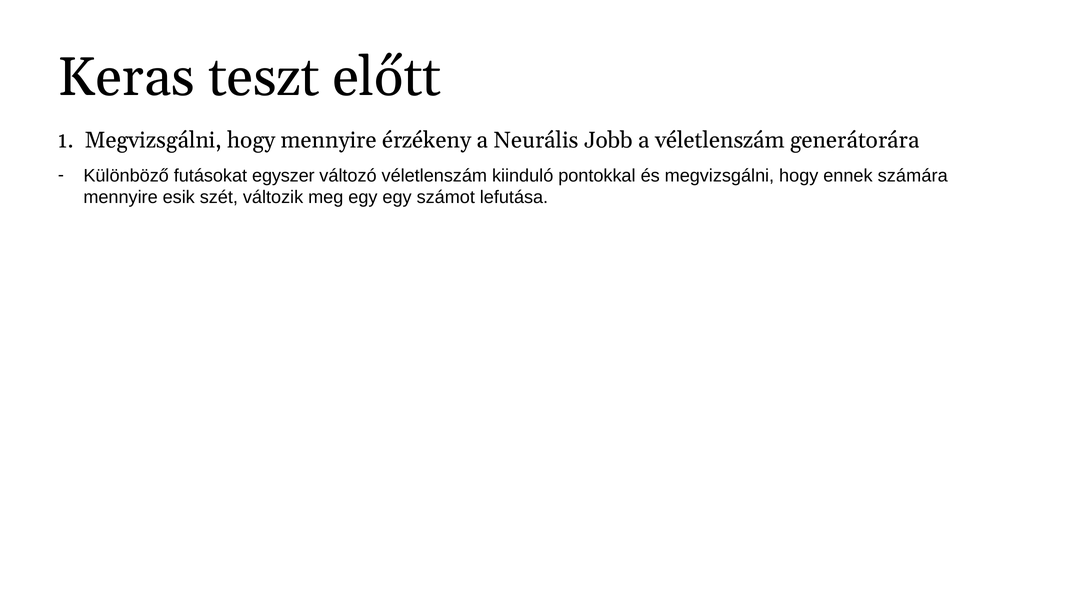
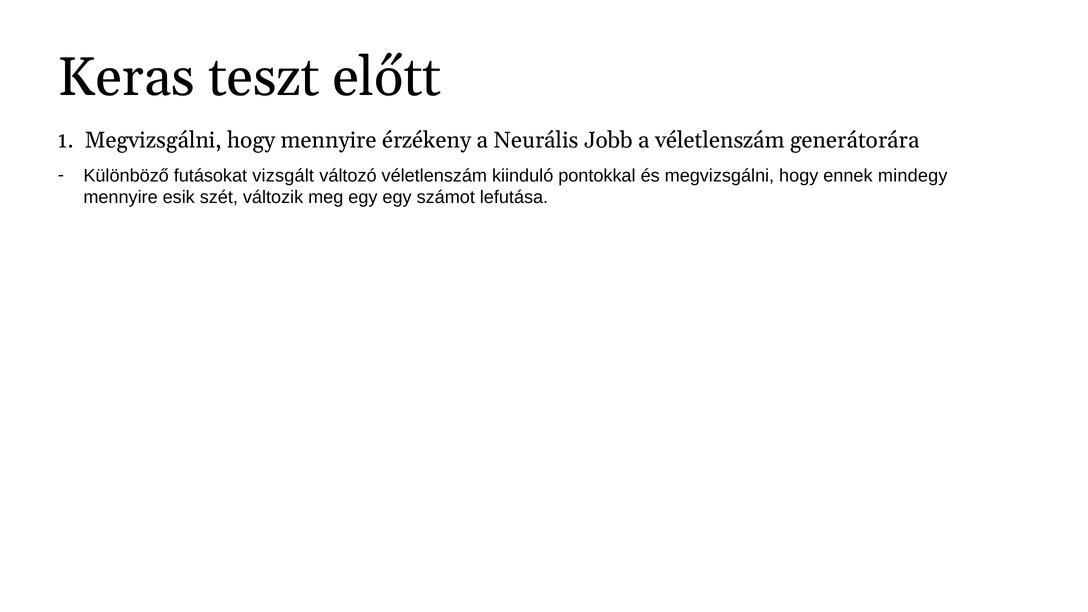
egyszer: egyszer -> vizsgált (283, 176)
számára: számára -> mindegy (913, 176)
